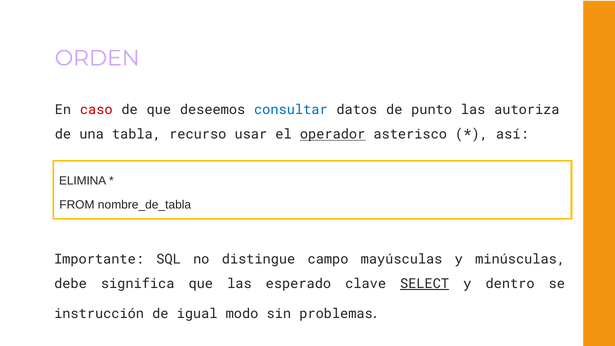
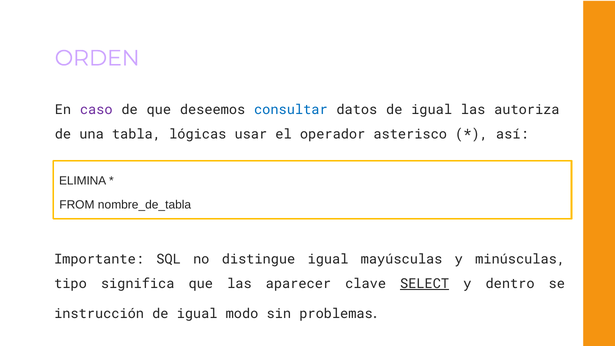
caso colour: red -> purple (96, 110)
datos de punto: punto -> igual (432, 110)
recurso: recurso -> lógicas (198, 134)
operador underline: present -> none (333, 134)
distingue campo: campo -> igual (328, 259)
debe: debe -> tipo (70, 284)
esperado: esperado -> aparecer (298, 284)
